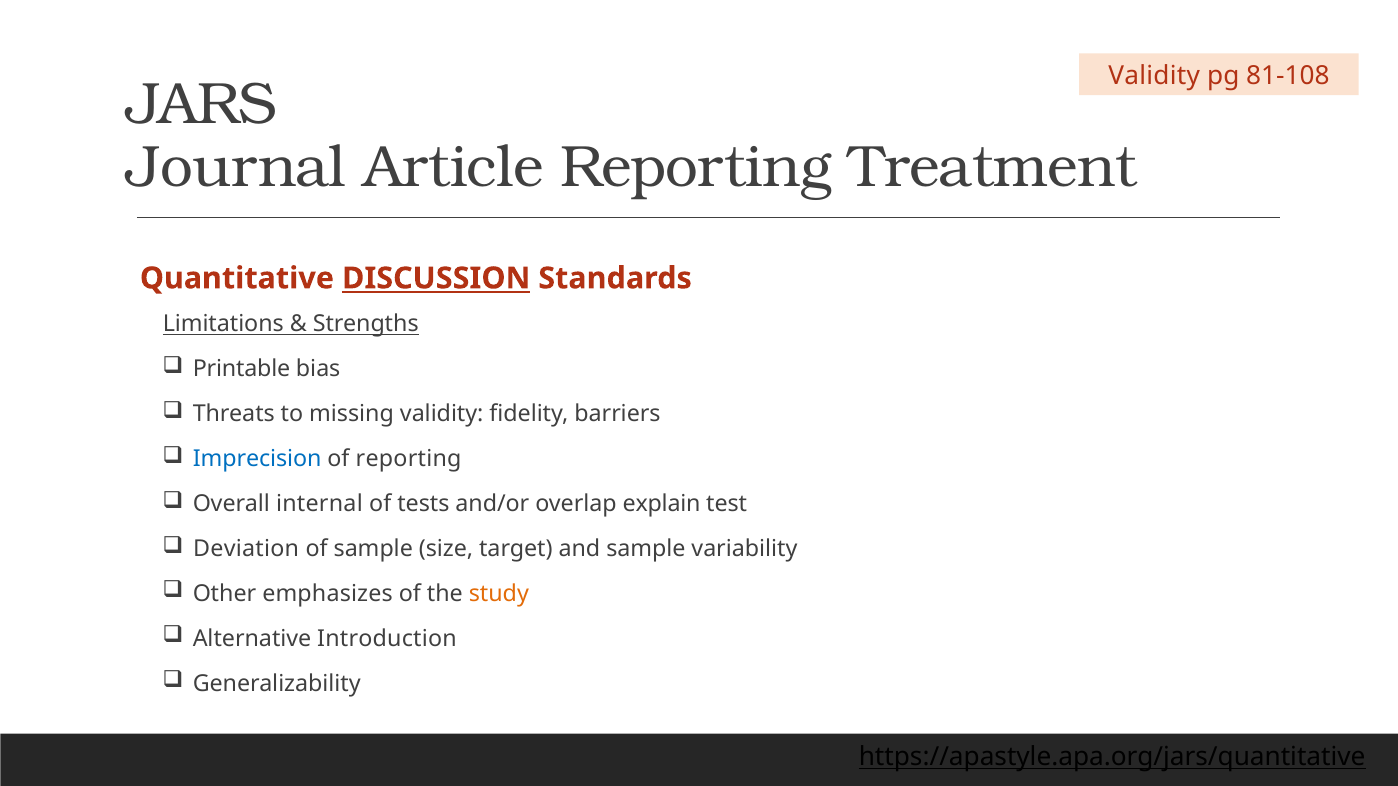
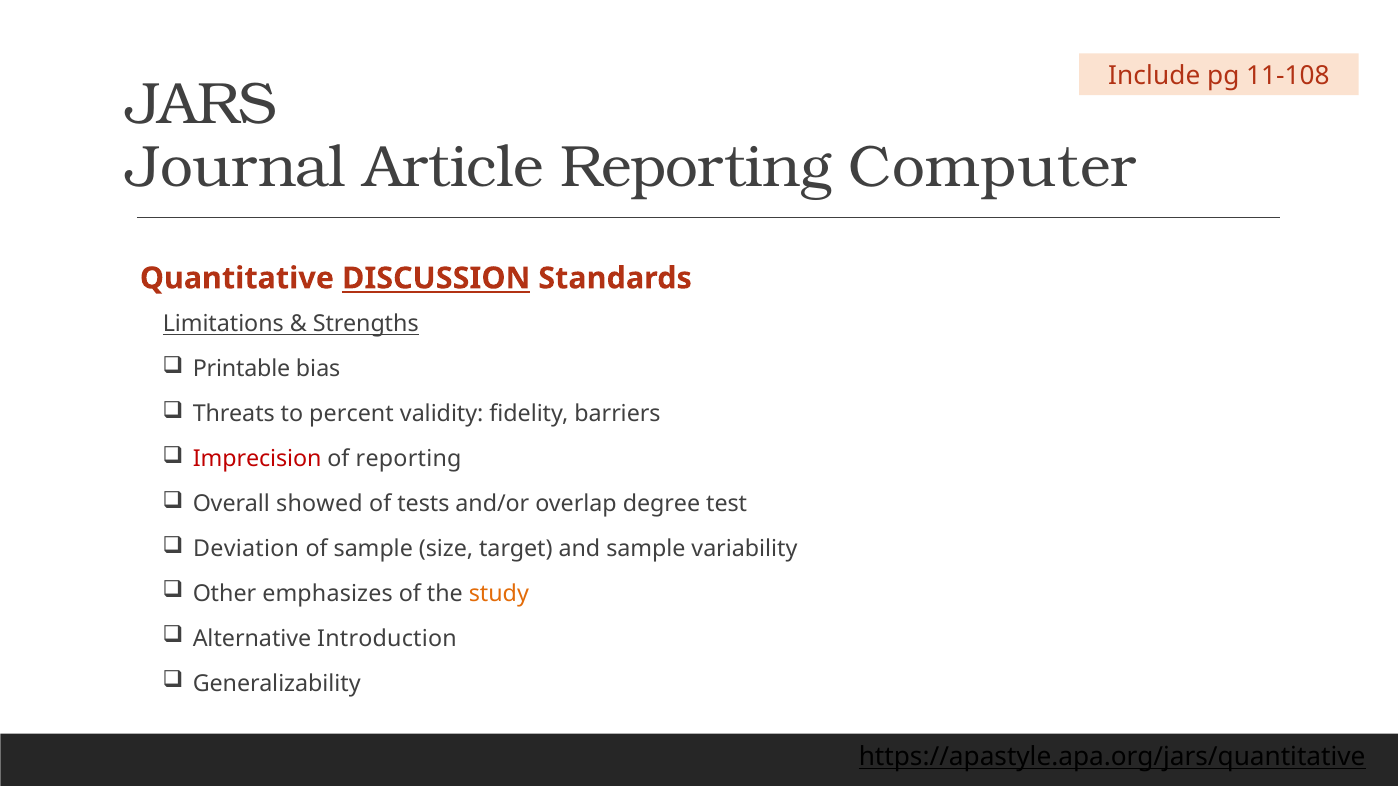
Validity: Validity -> Include (1154, 76)
81-108: 81-108 -> 11-108 (1288, 76)
Treatment: Treatment -> Computer (993, 167)
missing: missing -> percent (352, 414)
Imprecision colour: blue -> red (257, 459)
internal: internal -> showed (319, 504)
explain: explain -> degree (661, 504)
